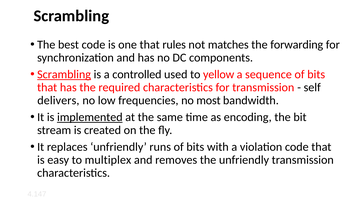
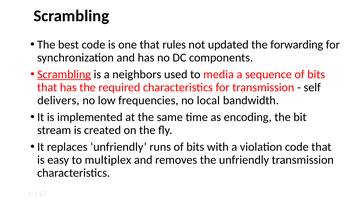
matches: matches -> updated (228, 45)
controlled: controlled -> neighbors (137, 74)
yellow: yellow -> media (219, 74)
most: most -> local (208, 100)
implemented underline: present -> none (90, 117)
